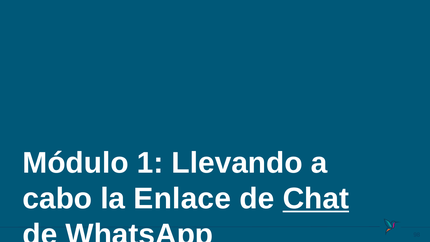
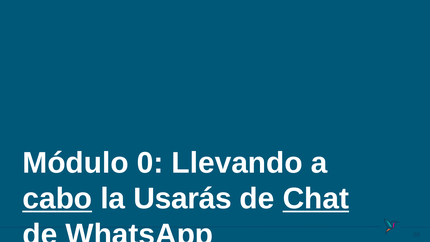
1: 1 -> 0 (150, 163)
cabo underline: none -> present (57, 199)
Enlace: Enlace -> Usarás (183, 199)
